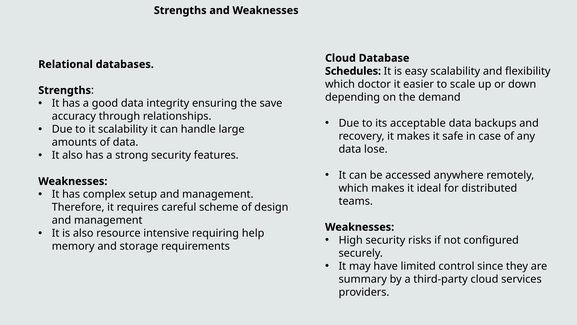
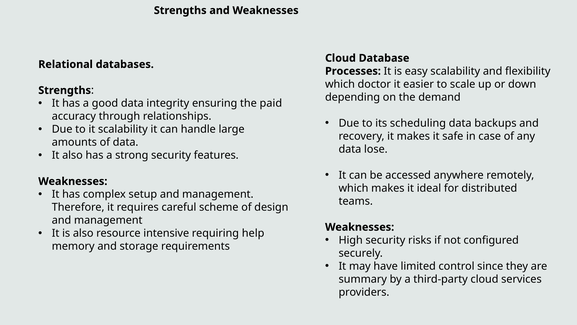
Schedules: Schedules -> Processes (353, 71)
save: save -> paid (271, 103)
acceptable: acceptable -> scheduling (418, 123)
